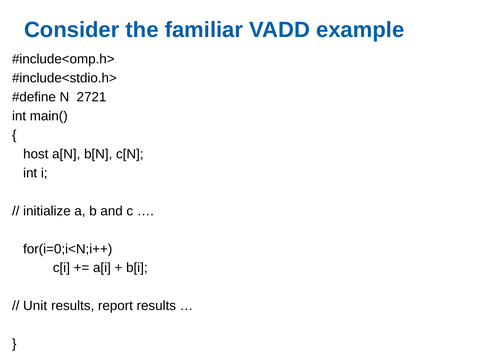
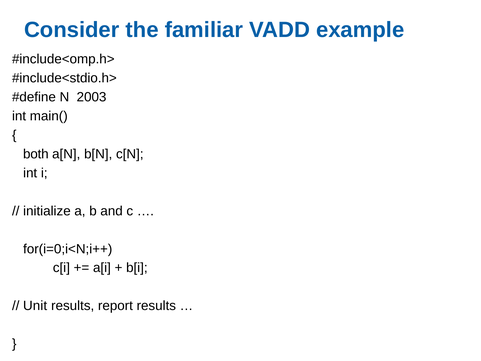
2721: 2721 -> 2003 (92, 97)
host: host -> both (36, 154)
